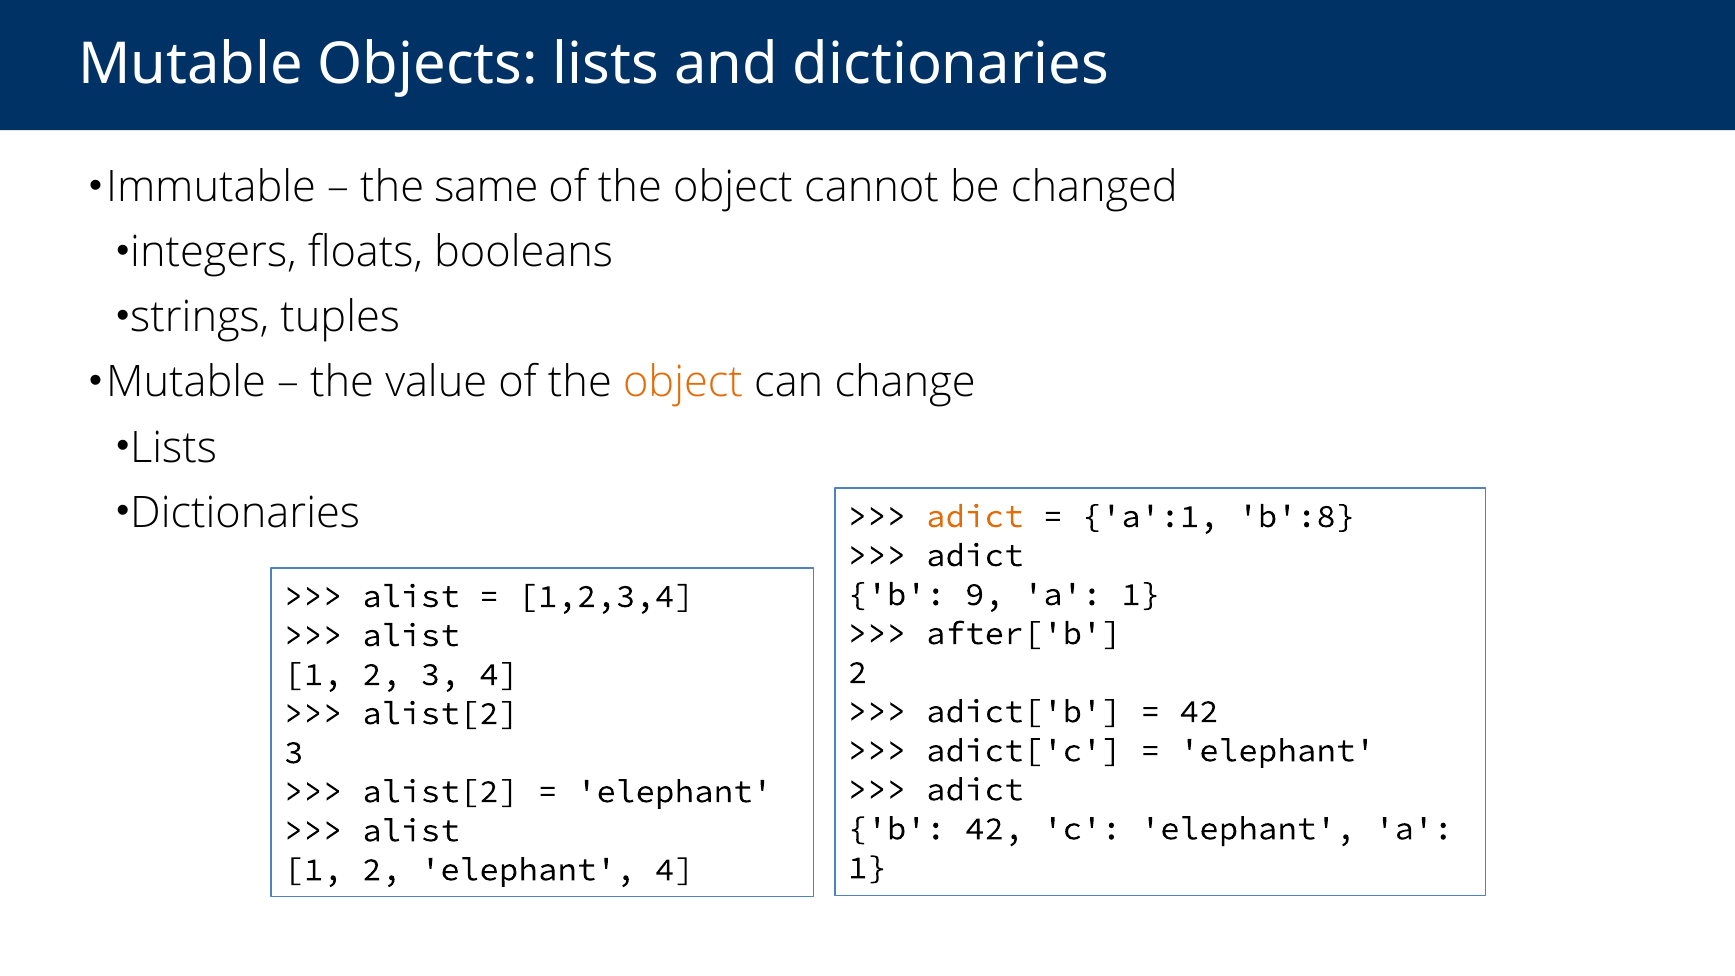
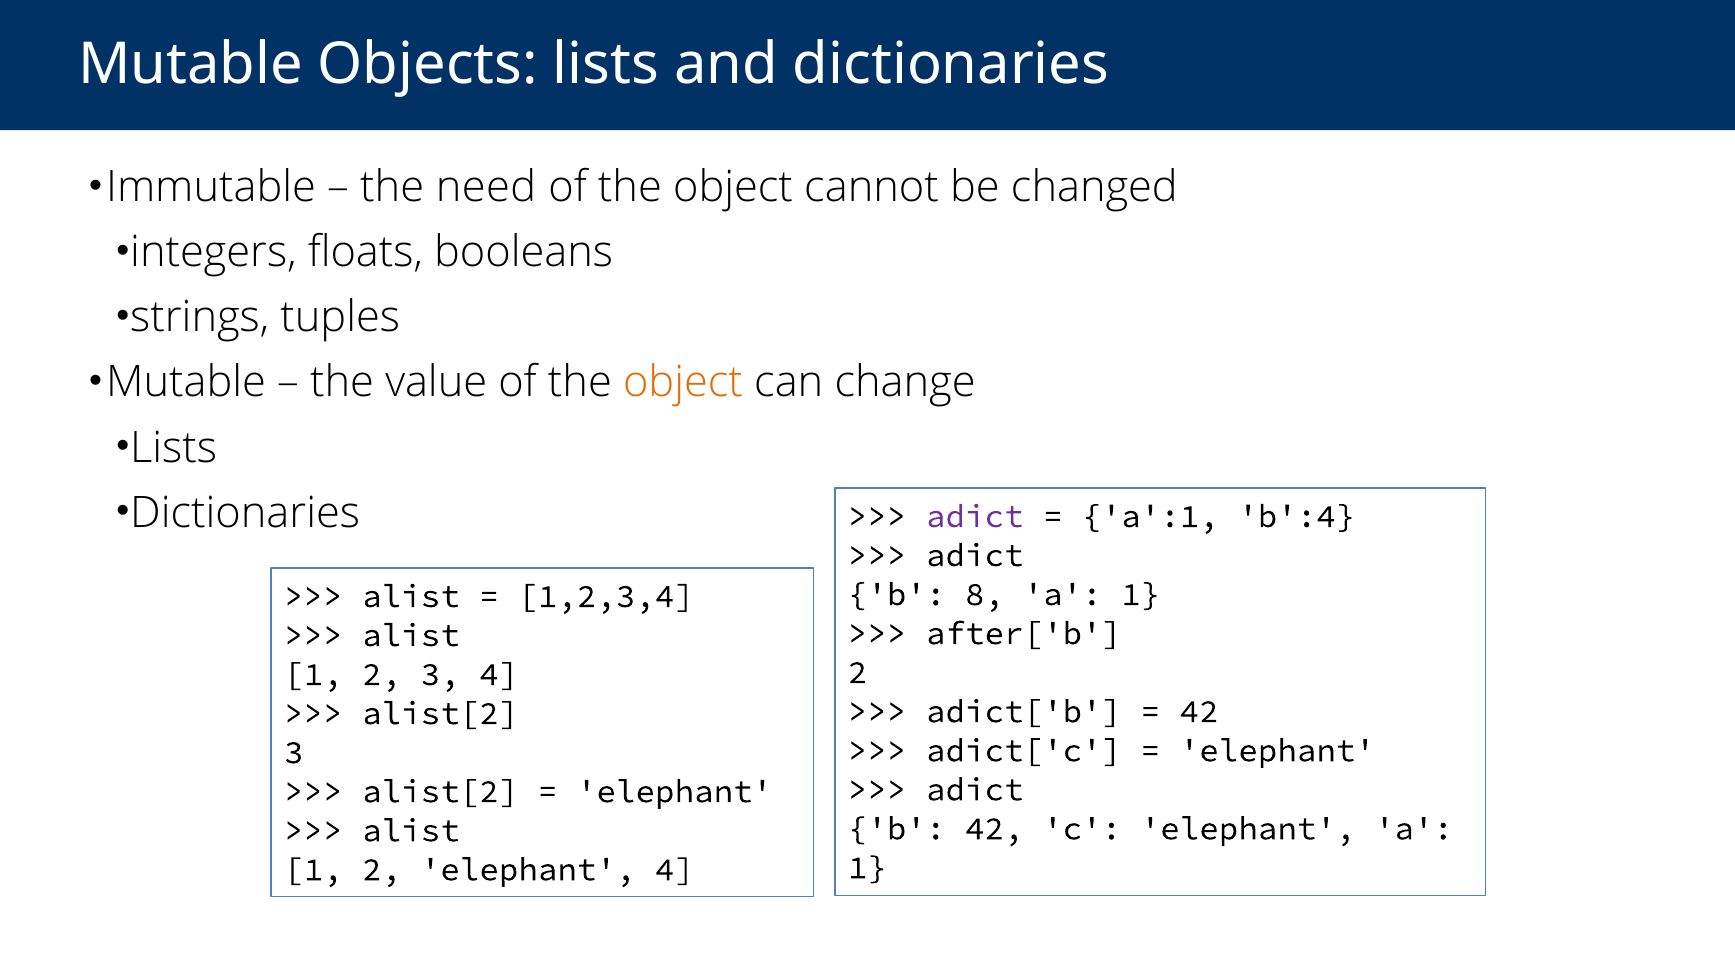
same: same -> need (486, 187)
adict colour: orange -> purple (975, 516)
b':8: b':8 -> b':4 (1297, 516)
9: 9 -> 8 (985, 594)
